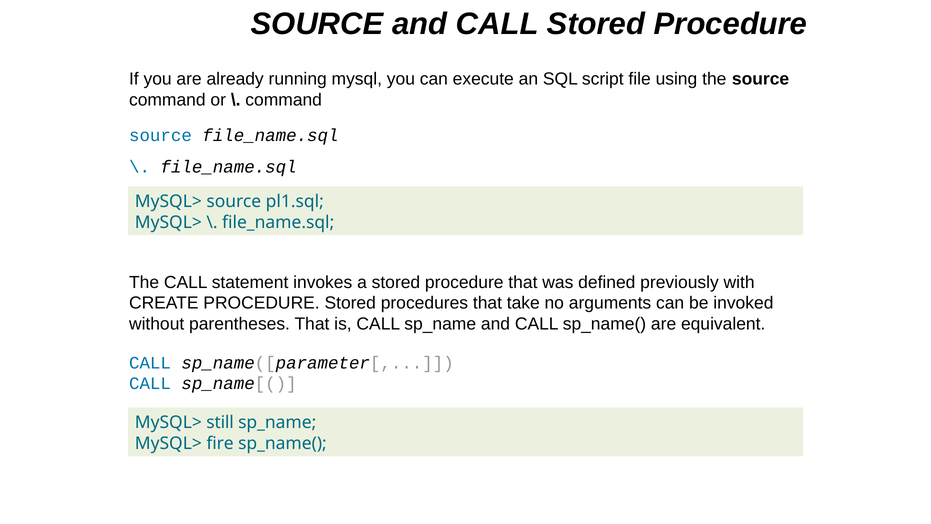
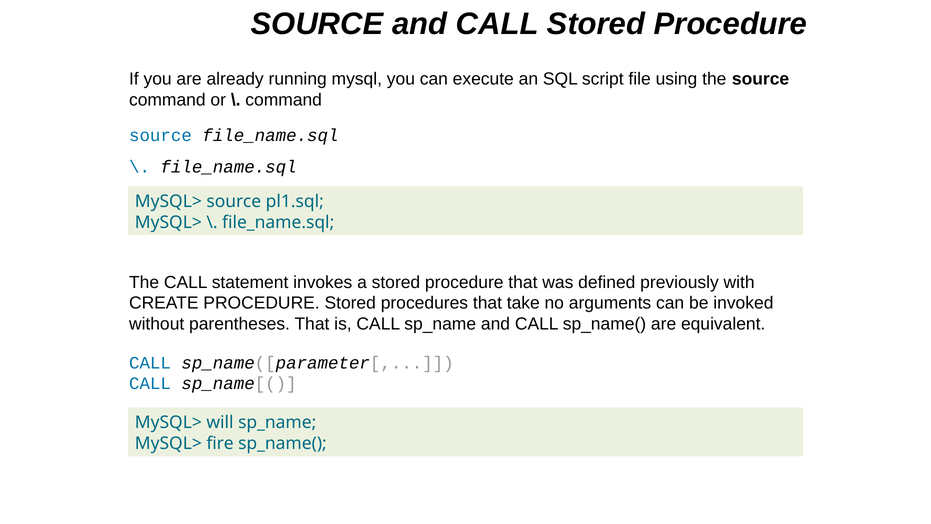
still: still -> will (220, 422)
